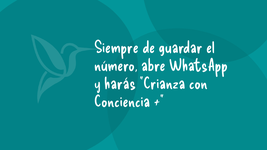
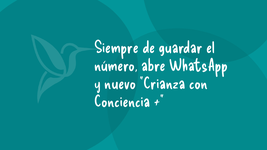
harás: harás -> nuevo (120, 84)
